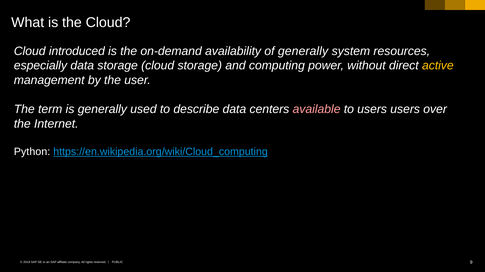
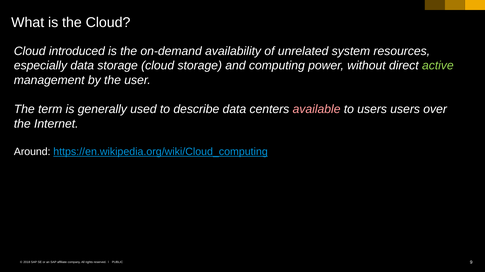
of generally: generally -> unrelated (303, 51)
active colour: yellow -> light green (438, 66)
Python: Python -> Around (32, 152)
